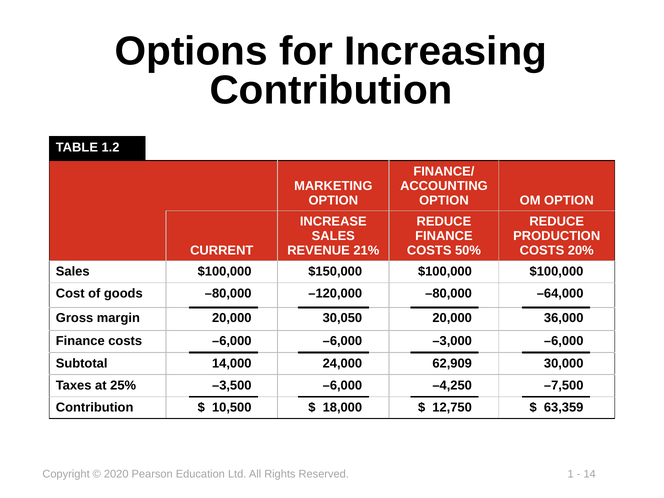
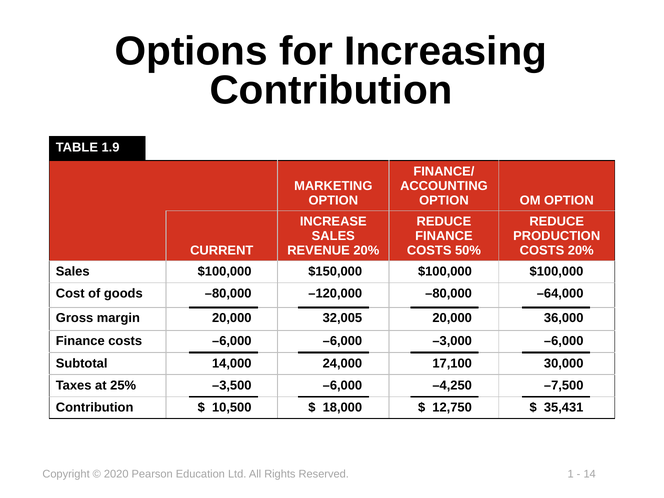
1.2: 1.2 -> 1.9 (111, 147)
REVENUE 21%: 21% -> 20% (366, 250)
30,050: 30,050 -> 32,005 (342, 318)
62,909: 62,909 -> 17,100 (452, 363)
63,359: 63,359 -> 35,431 (564, 408)
